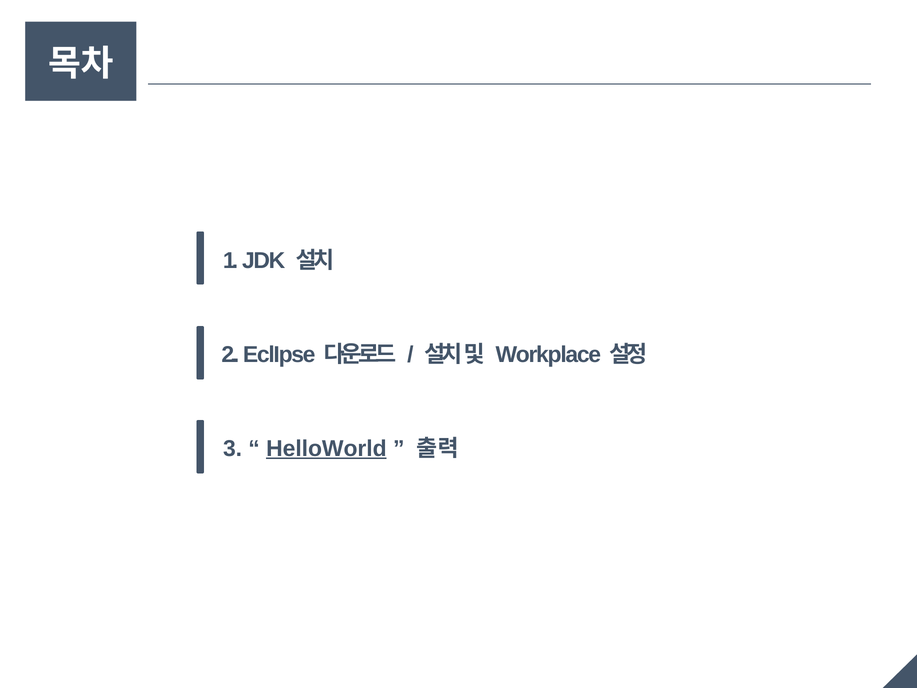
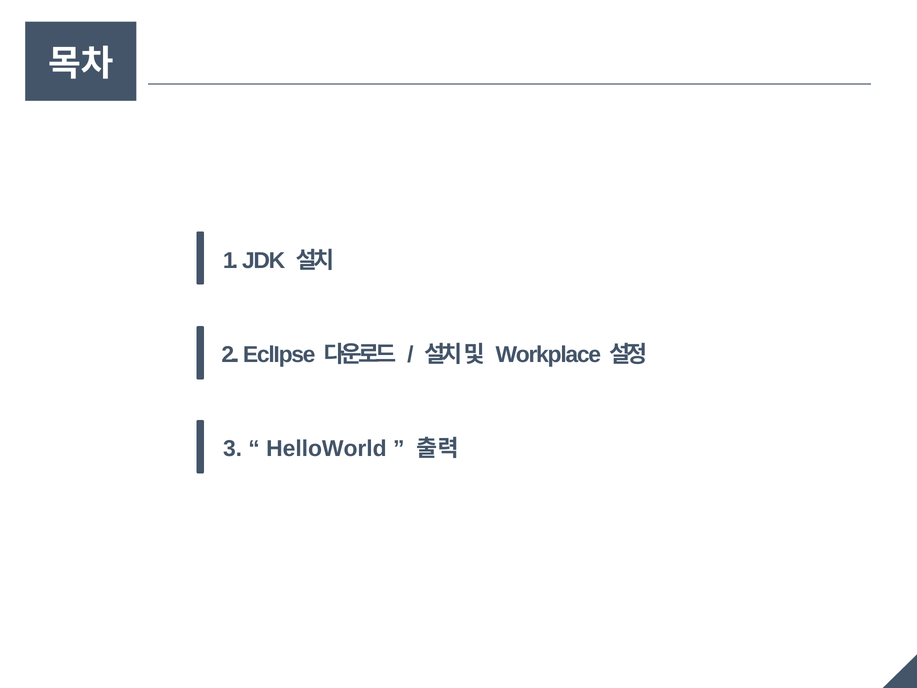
HelloWorld underline: present -> none (326, 448)
